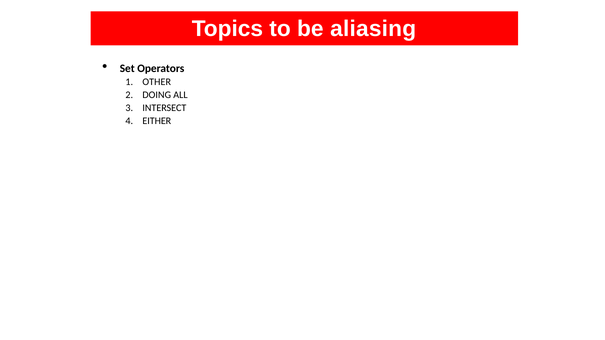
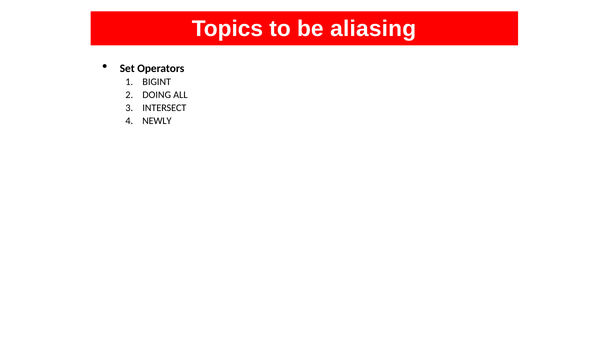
OTHER: OTHER -> BIGINT (157, 82)
EITHER: EITHER -> NEWLY (157, 121)
